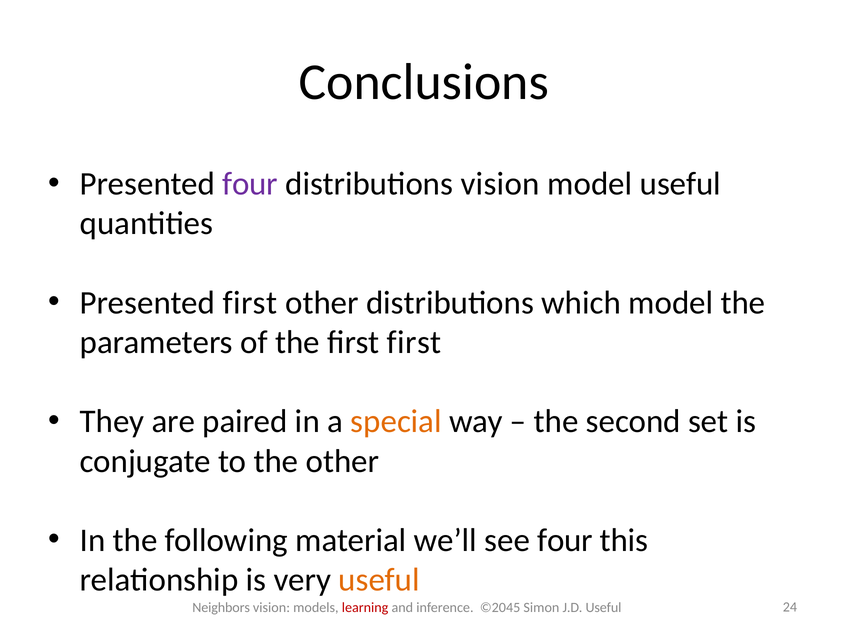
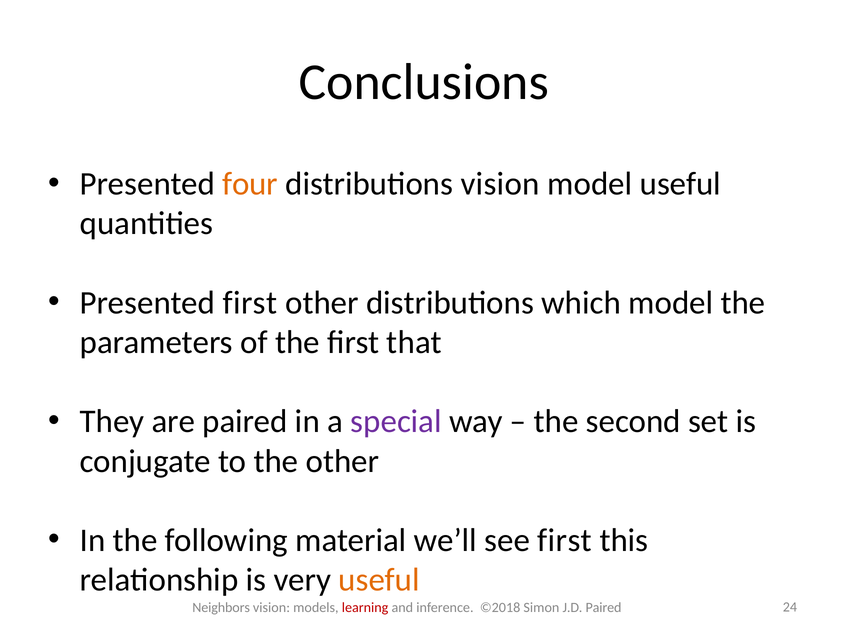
four colour: purple -> orange (250, 184)
first first: first -> that (414, 342)
special colour: orange -> purple (396, 422)
see four: four -> first (565, 540)
©2045: ©2045 -> ©2018 (500, 607)
J.D Useful: Useful -> Paired (603, 607)
